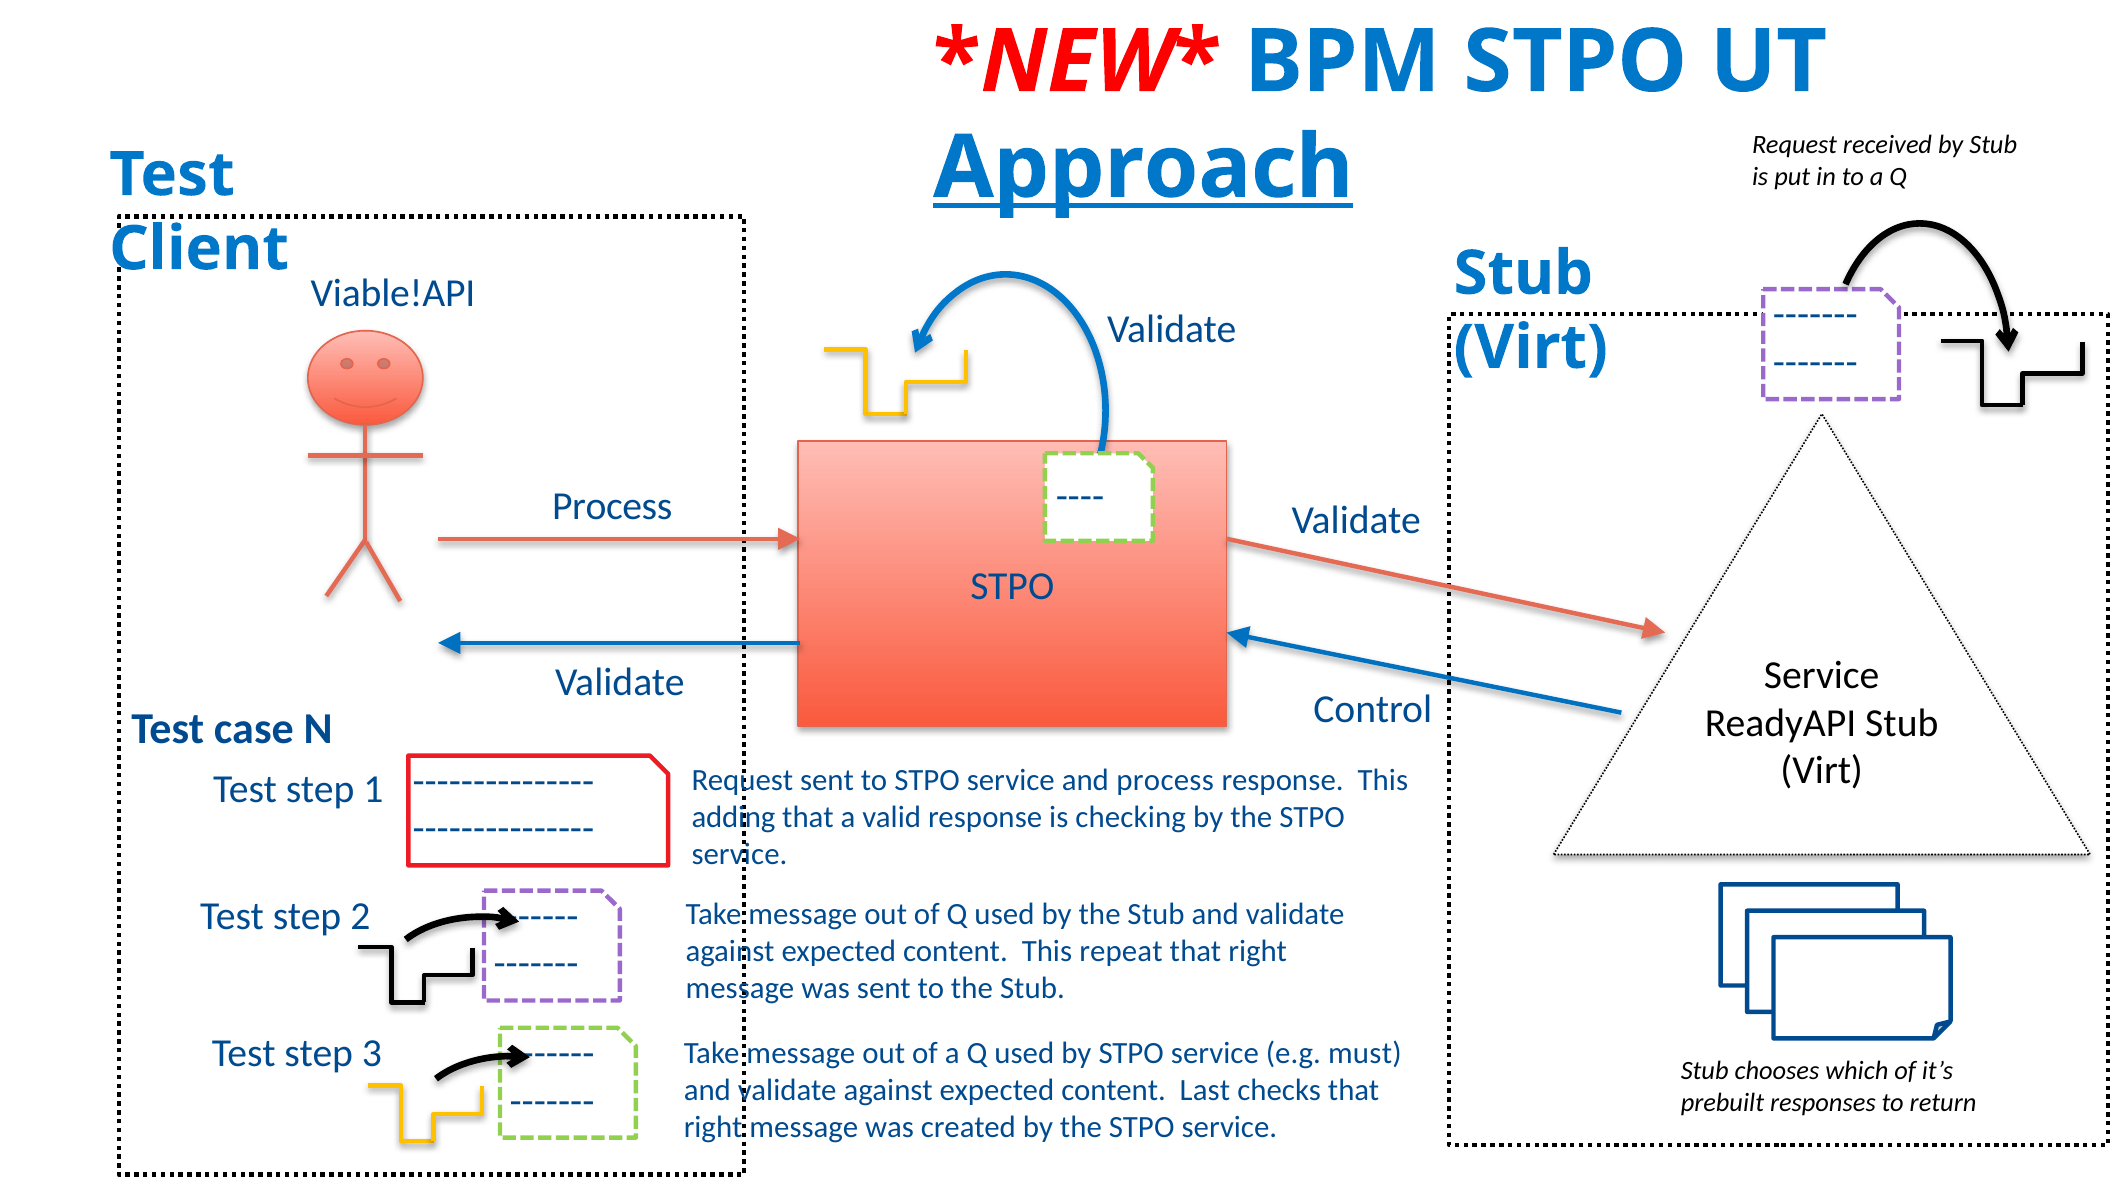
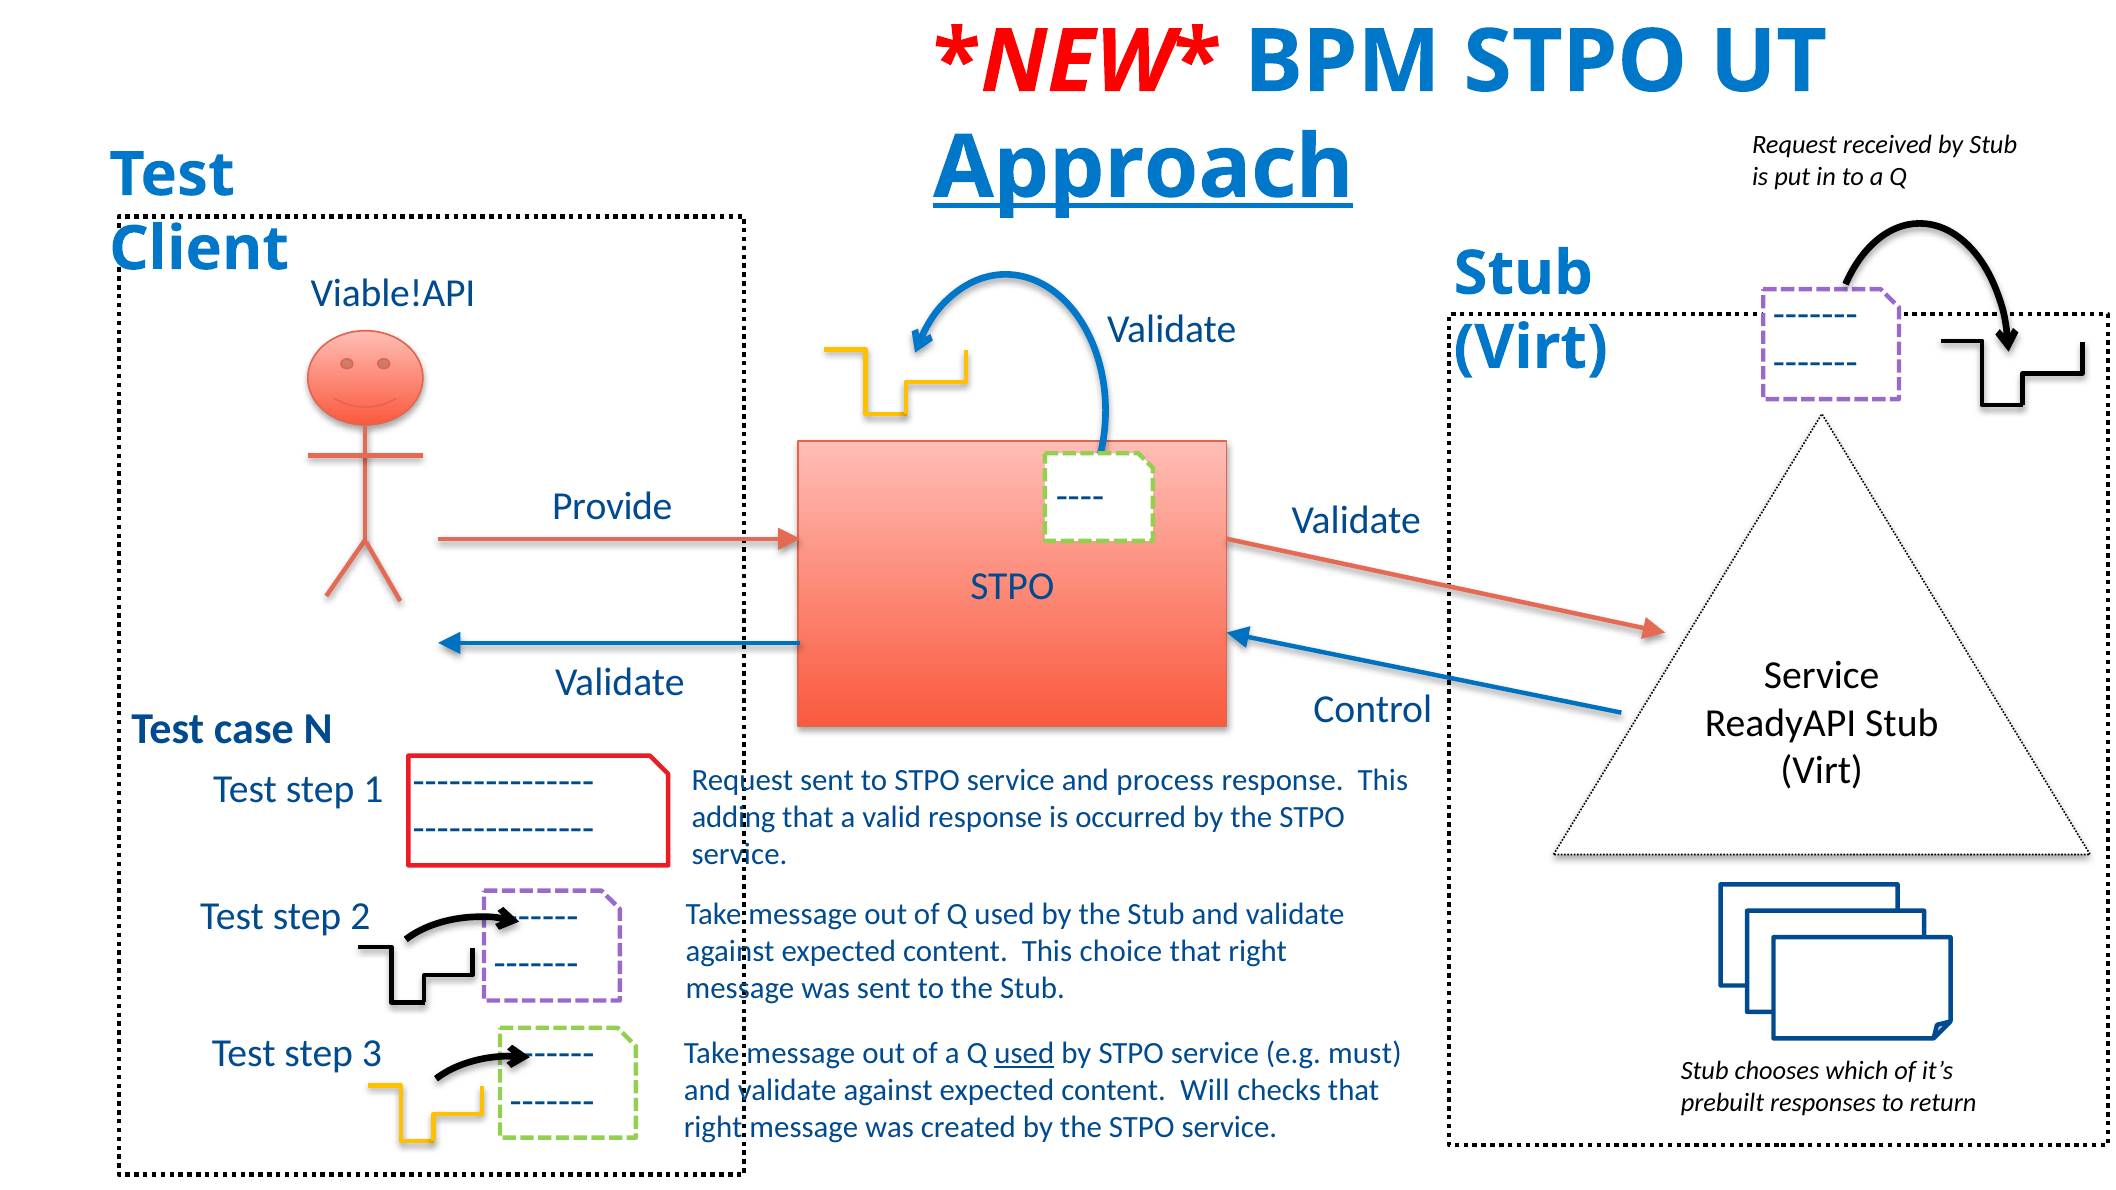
Process: Process -> Provide (612, 506)
checking: checking -> occurred (1131, 817)
repeat: repeat -> choice (1121, 951)
used underline: none -> present (1024, 1054)
Last: Last -> Will (1205, 1091)
